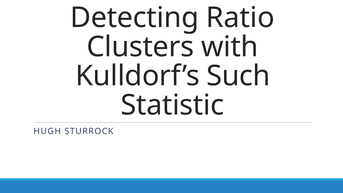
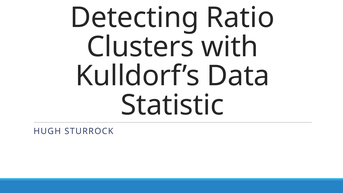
Such: Such -> Data (238, 76)
